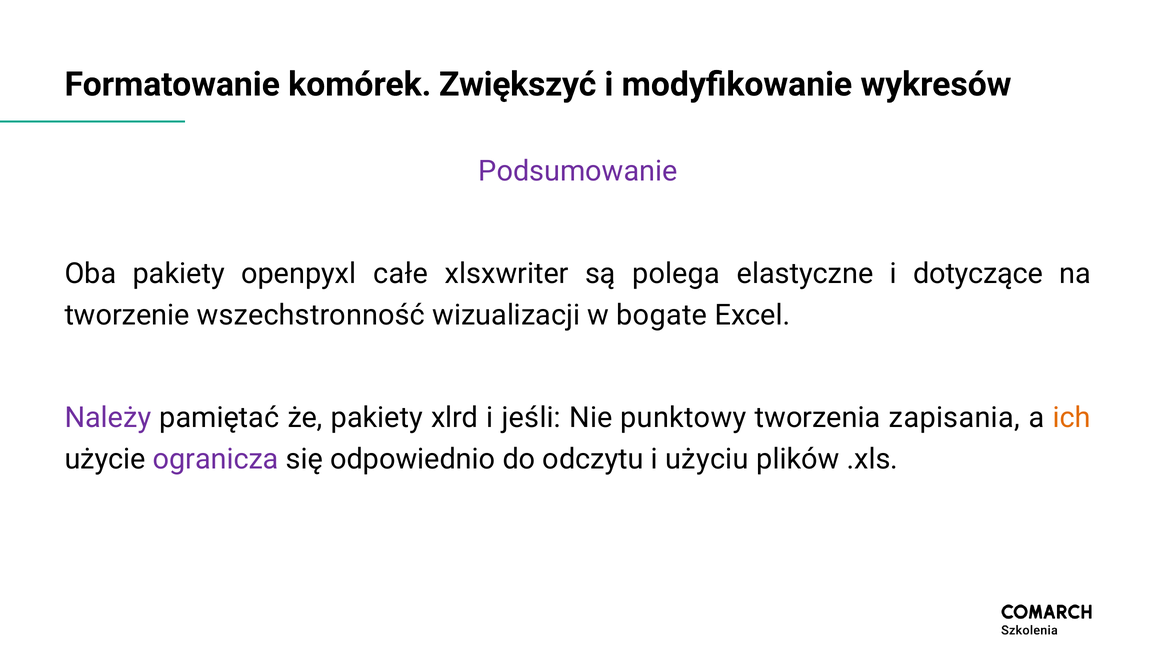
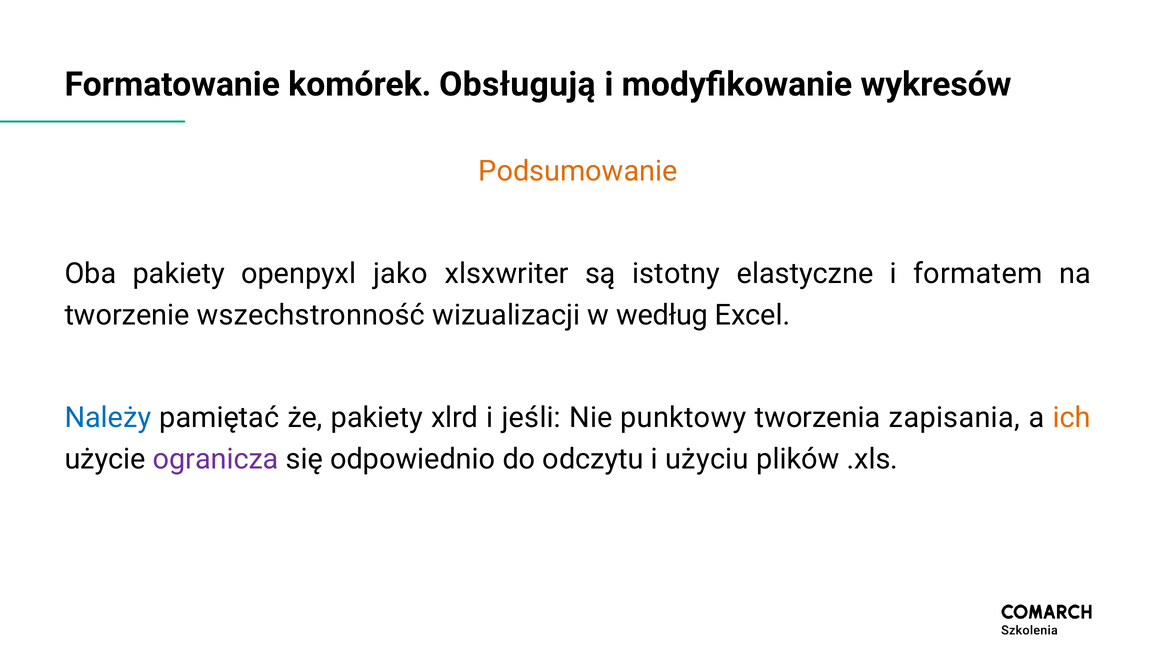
Zwiększyć: Zwiększyć -> Obsługują (517, 84)
Podsumowanie colour: purple -> orange (578, 171)
całe: całe -> jako (401, 274)
polega: polega -> istotny (676, 274)
dotyczące: dotyczące -> formatem (978, 274)
bogate: bogate -> według (662, 315)
Należy colour: purple -> blue (108, 418)
